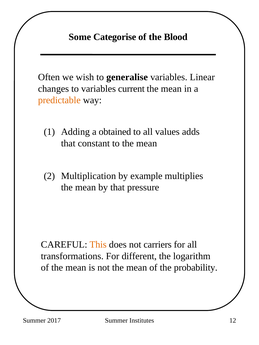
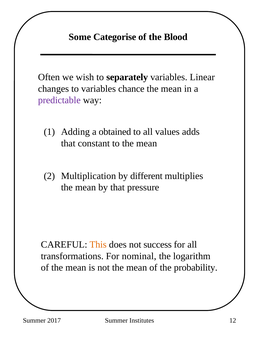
generalise: generalise -> separately (127, 77)
current: current -> chance (131, 89)
predictable colour: orange -> purple (59, 100)
example: example -> different (146, 176)
carriers: carriers -> success (158, 245)
different: different -> nominal (139, 256)
